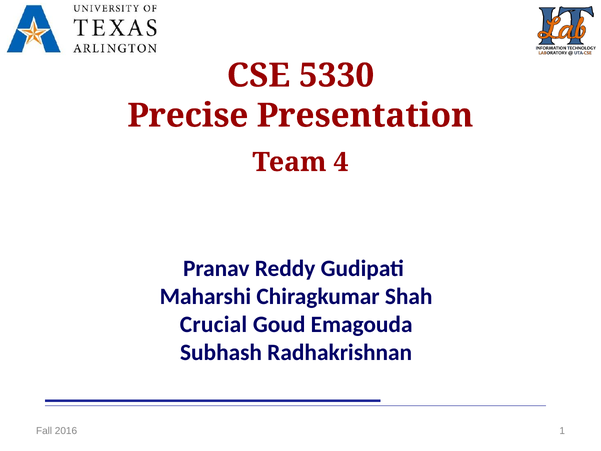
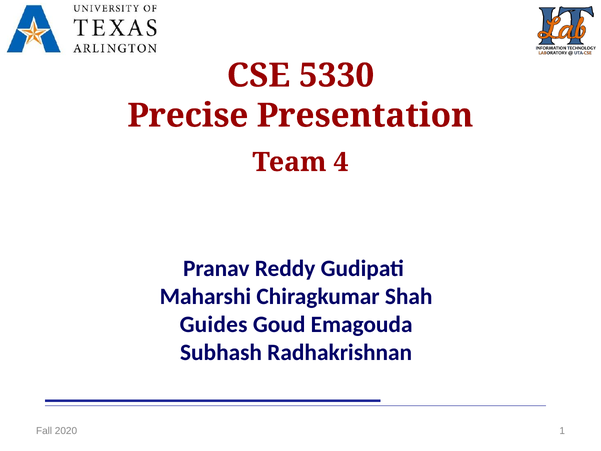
Crucial: Crucial -> Guides (214, 324)
2016: 2016 -> 2020 (66, 430)
